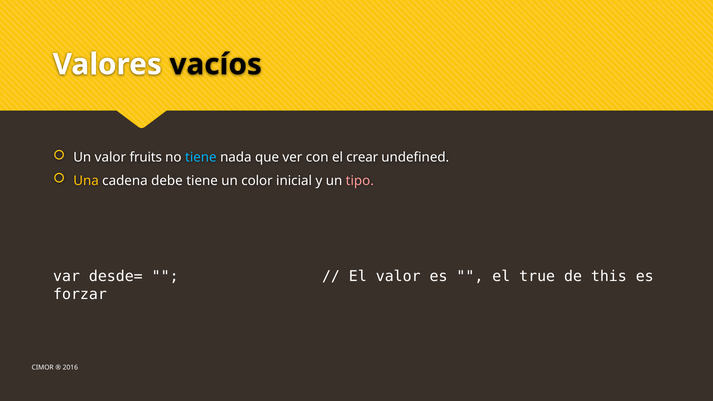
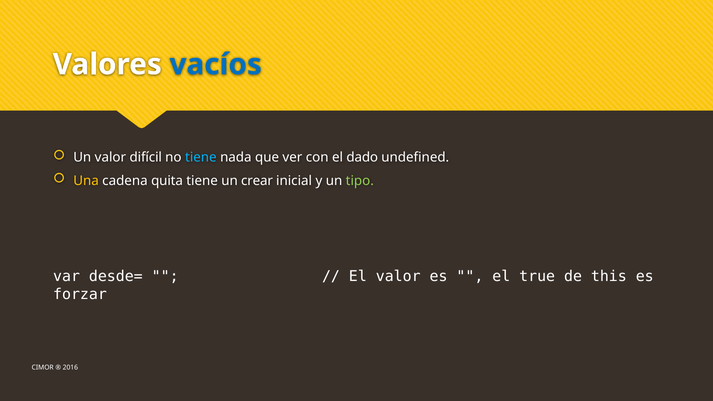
vacíos colour: black -> blue (216, 64)
fruits: fruits -> difícil (146, 158)
crear: crear -> dado (362, 158)
debe: debe -> quita (167, 181)
color: color -> crear (257, 181)
tipo colour: pink -> light green (360, 181)
